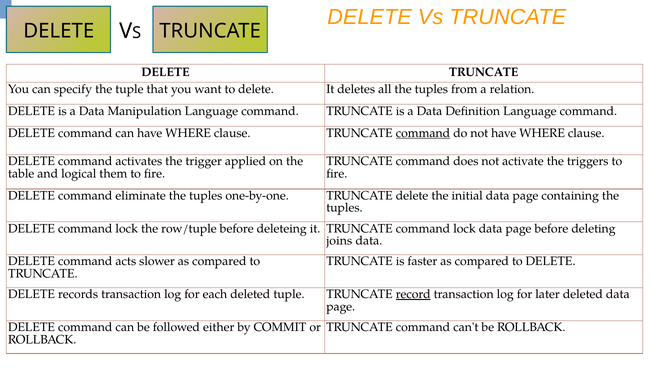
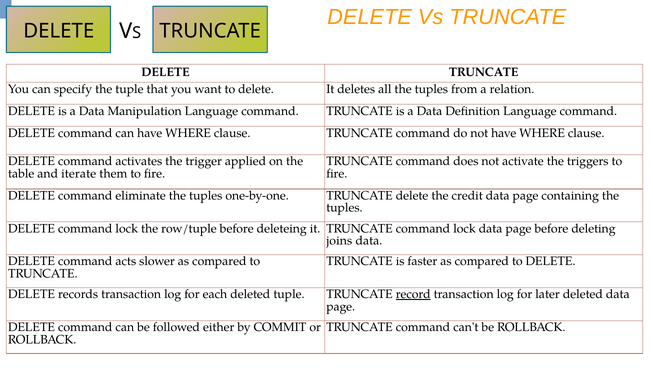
command underline: present -> none (423, 133)
logical: logical -> iterate (79, 173)
initial: initial -> credit (467, 195)
